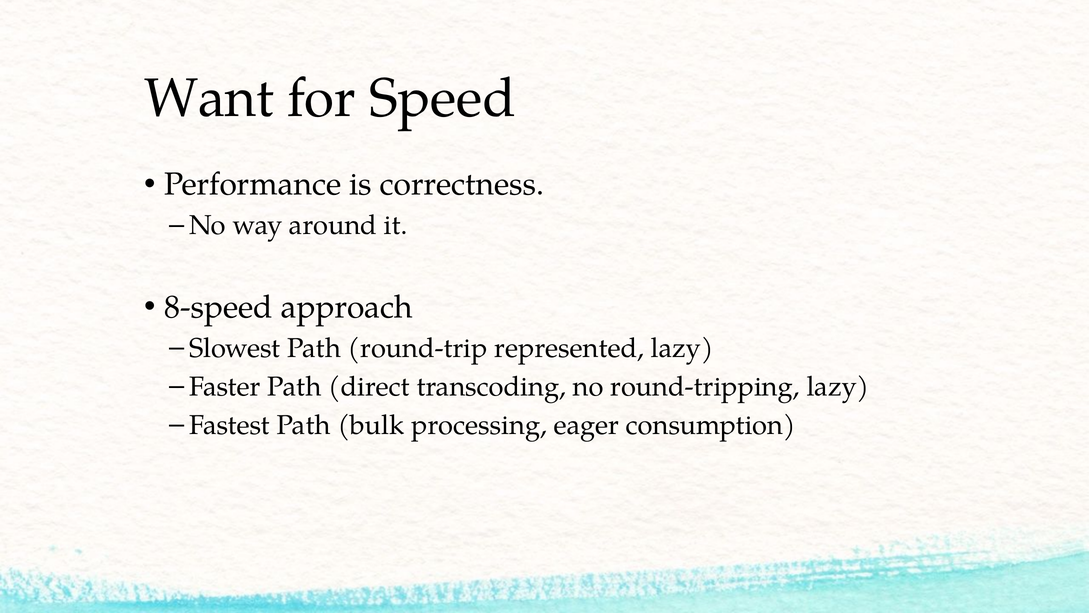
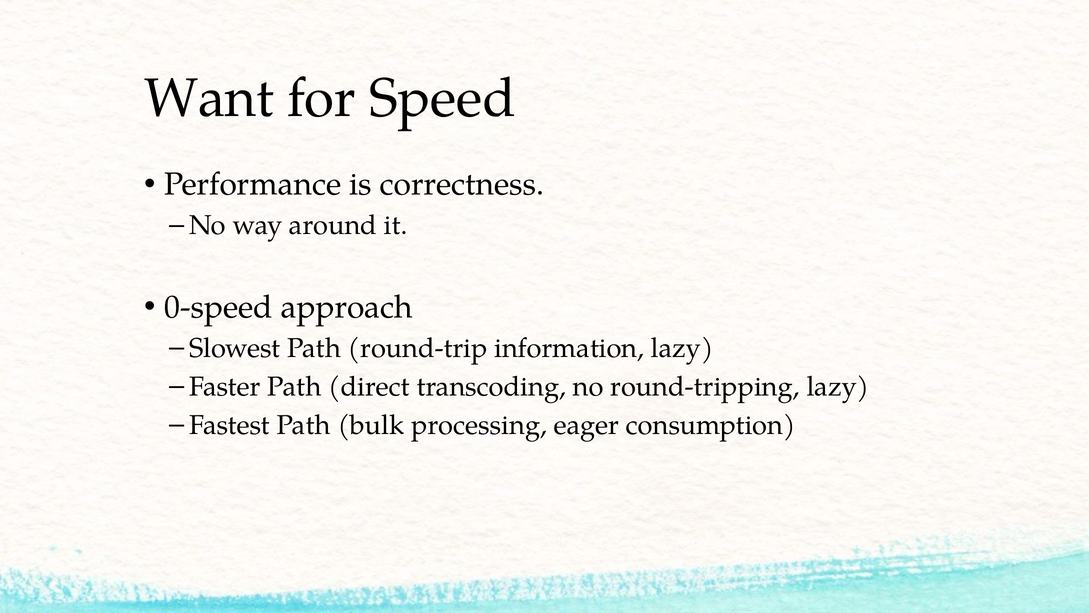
8-speed: 8-speed -> 0-speed (219, 307)
represented: represented -> information (569, 348)
